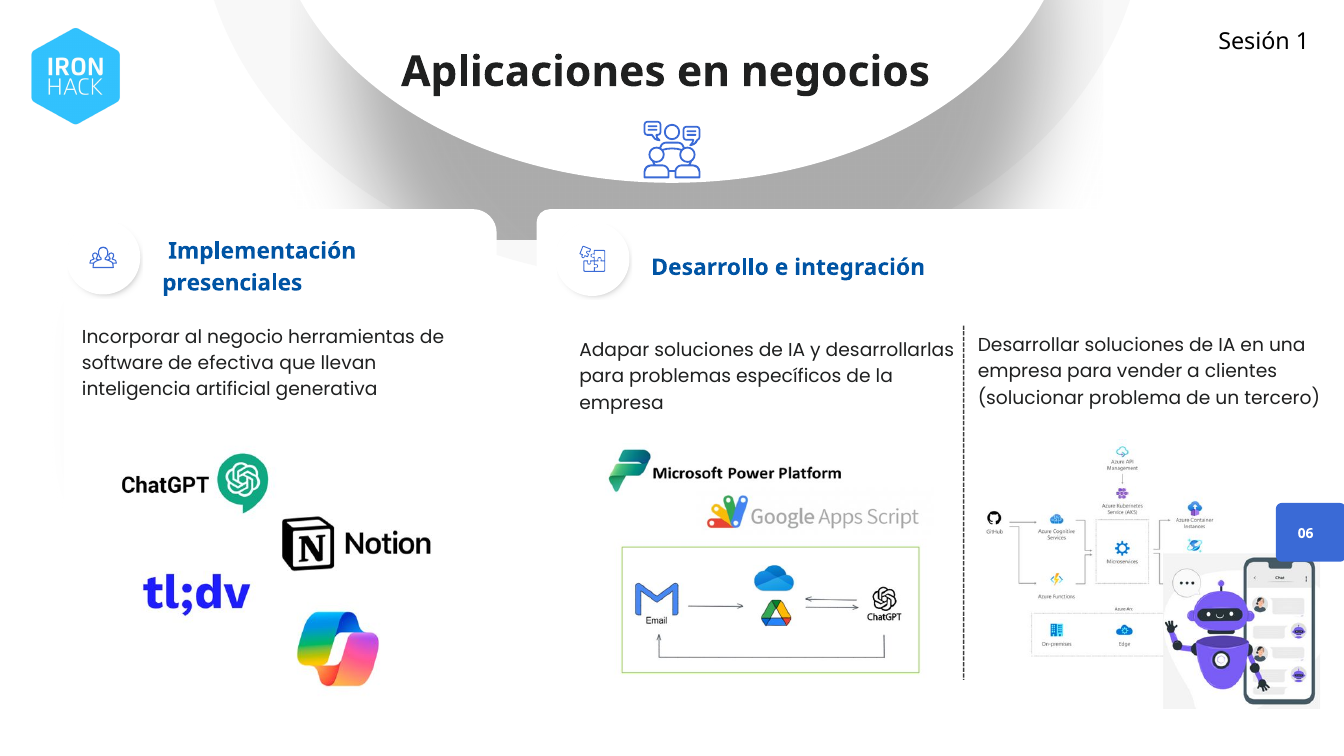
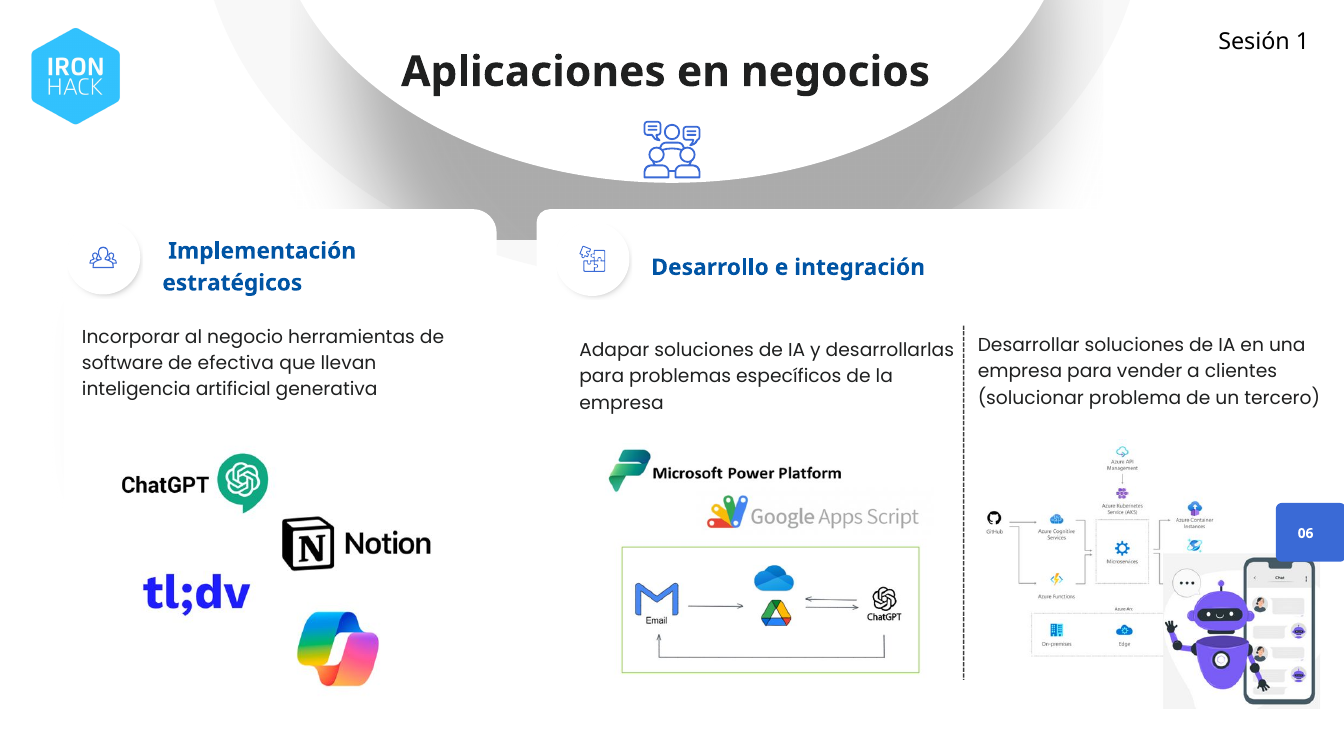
presenciales: presenciales -> estratégicos (232, 283)
